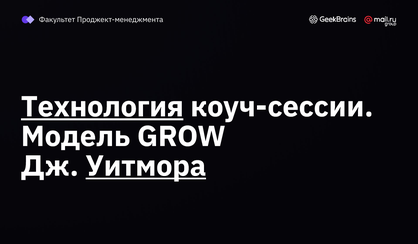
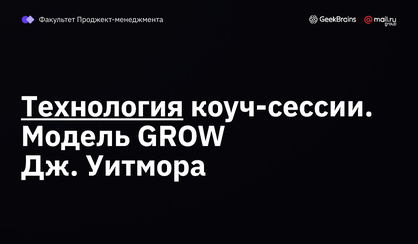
Уитмора underline: present -> none (146, 166)
